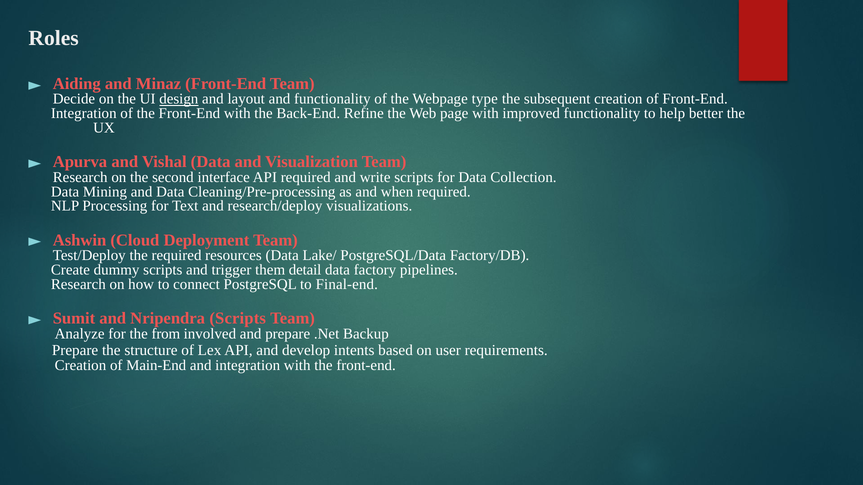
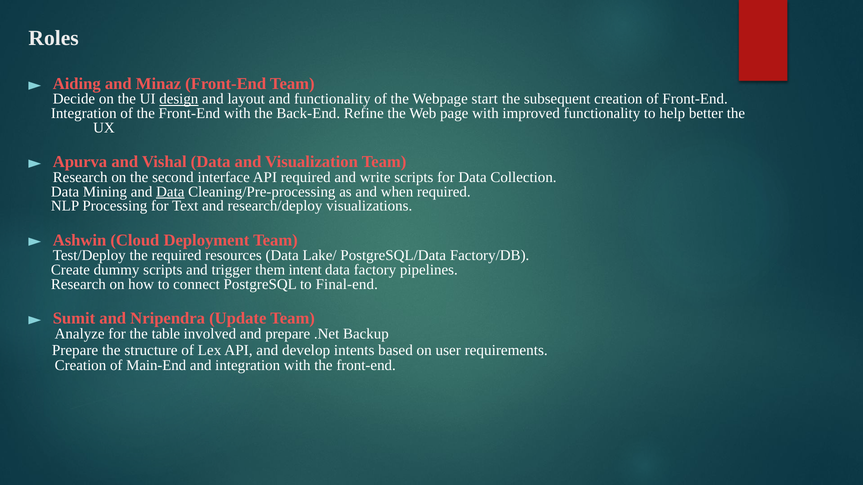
type: type -> start (485, 99)
Data underline: none -> present (170, 192)
detail: detail -> intent (305, 270)
Nripendra Scripts: Scripts -> Update (238, 319)
from: from -> table (166, 334)
